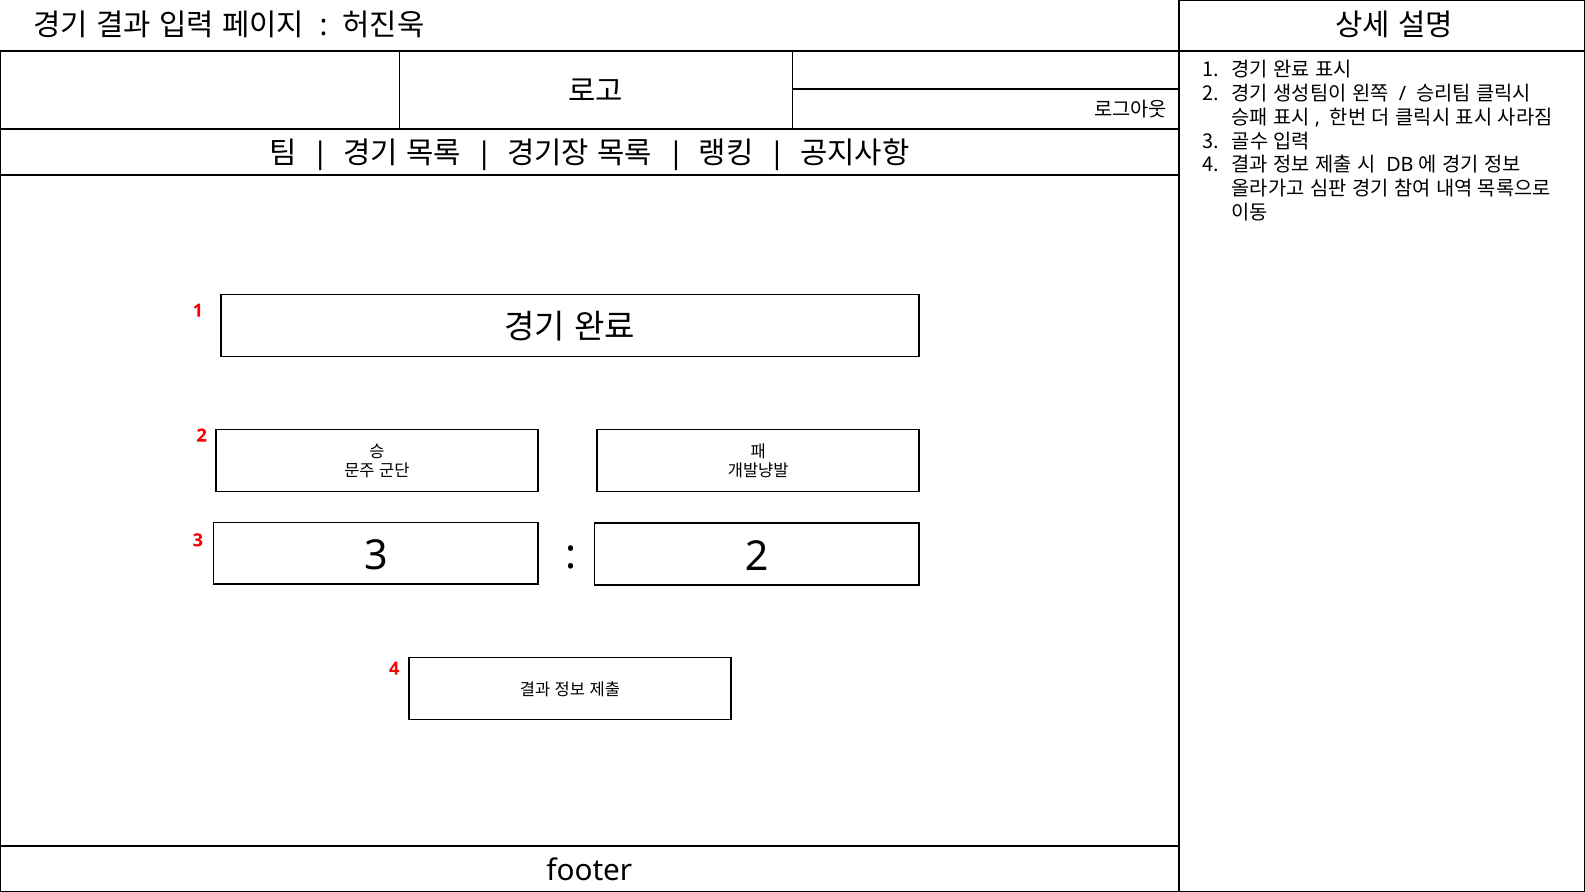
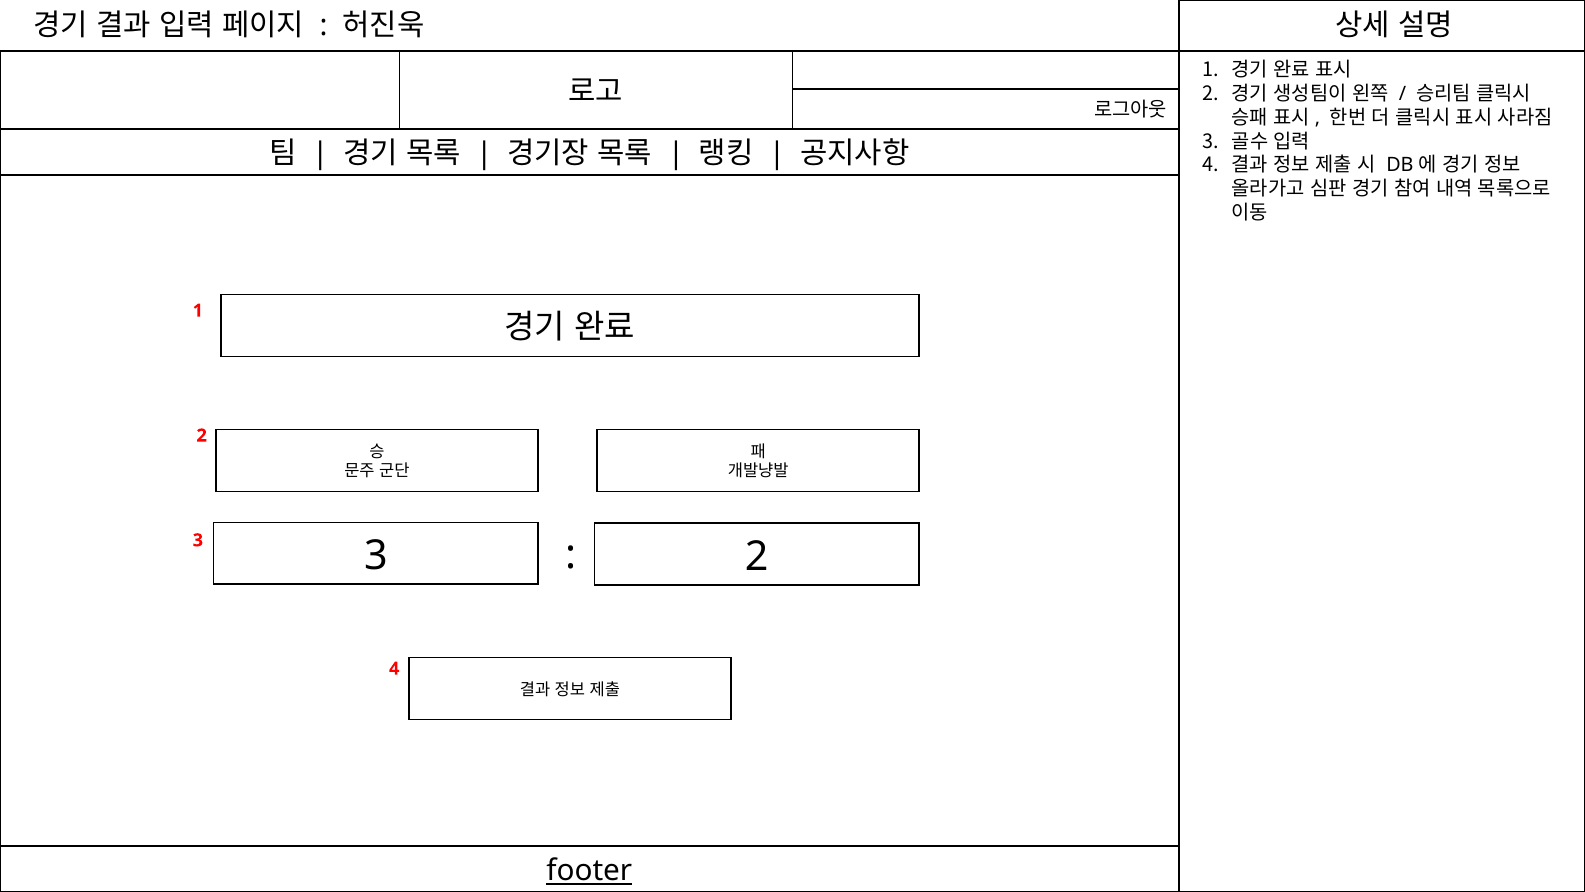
footer underline: none -> present (589, 870)
